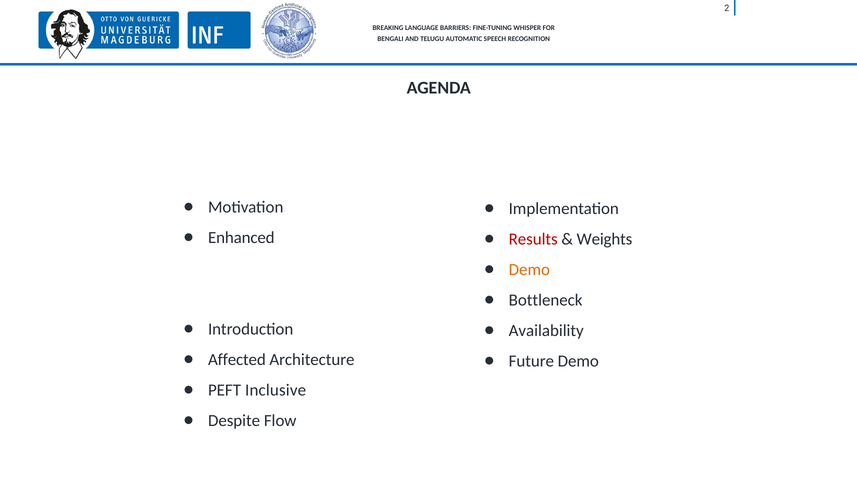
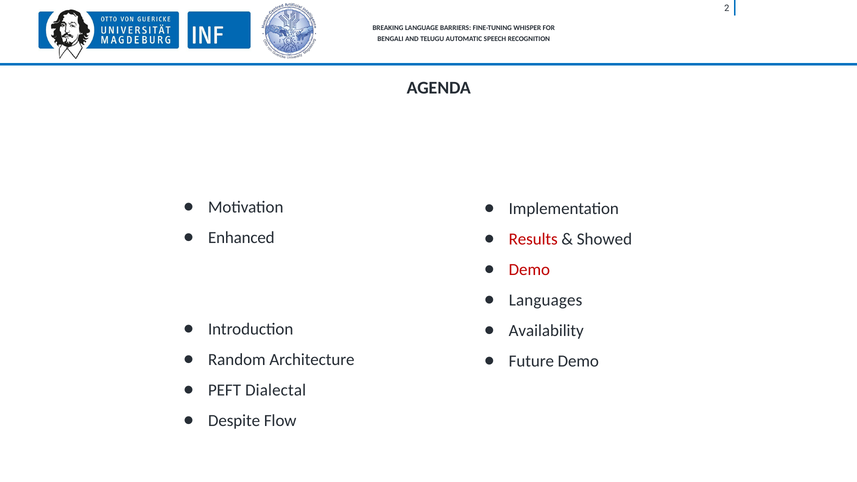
Weights: Weights -> Showed (604, 239)
Demo colour: orange -> red (529, 270)
Bottleneck: Bottleneck -> Languages (546, 300)
Affected: Affected -> Random (237, 360)
Inclusive: Inclusive -> Dialectal (276, 390)
